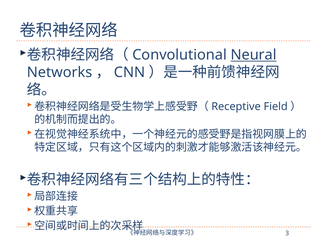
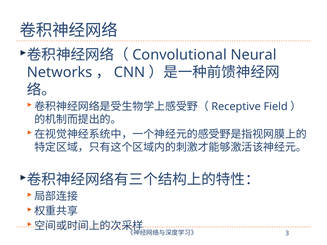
Neural underline: present -> none (254, 55)
